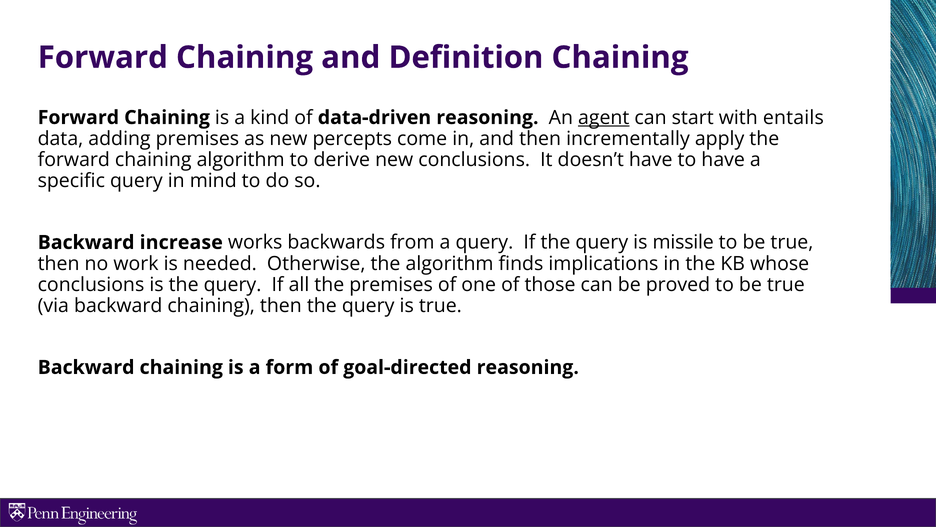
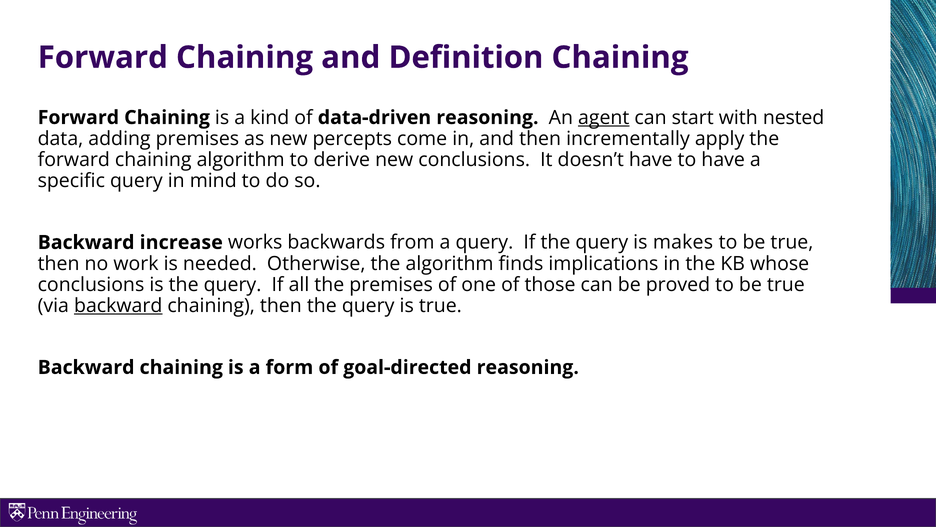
entails: entails -> nested (794, 117)
missile: missile -> makes (683, 242)
backward underline: none -> present (118, 305)
